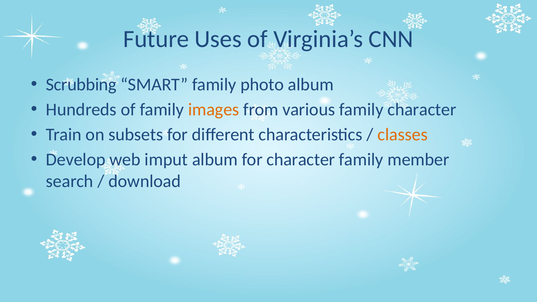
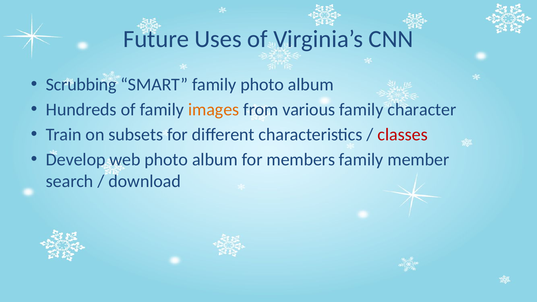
classes colour: orange -> red (403, 135)
web imput: imput -> photo (166, 160)
for character: character -> members (301, 160)
